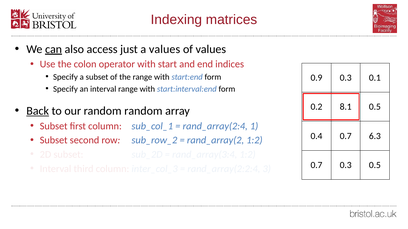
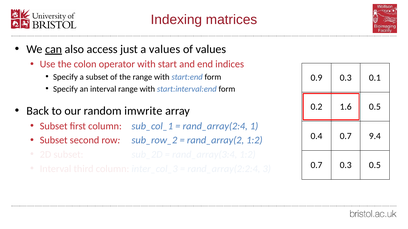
8.1: 8.1 -> 1.6 (346, 107)
Back underline: present -> none (38, 111)
random random: random -> imwrite (143, 111)
6.3: 6.3 -> 9.4 (375, 136)
